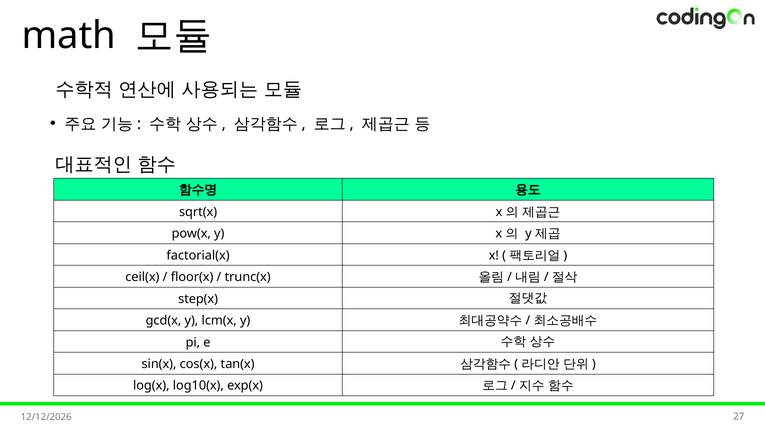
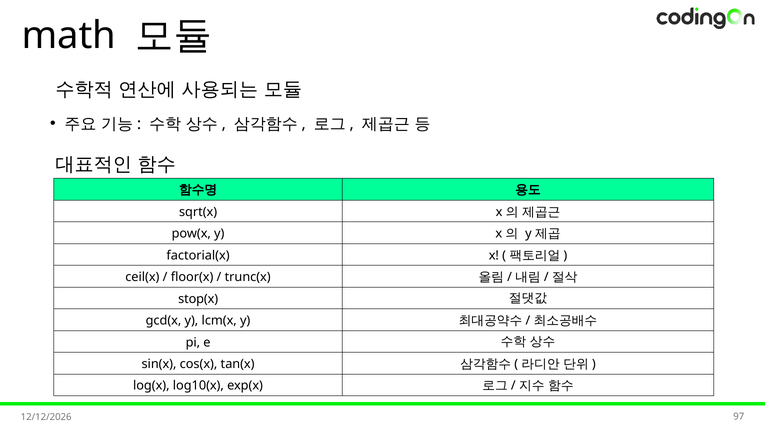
step(x: step(x -> stop(x (198, 299)
27: 27 -> 97 (739, 417)
